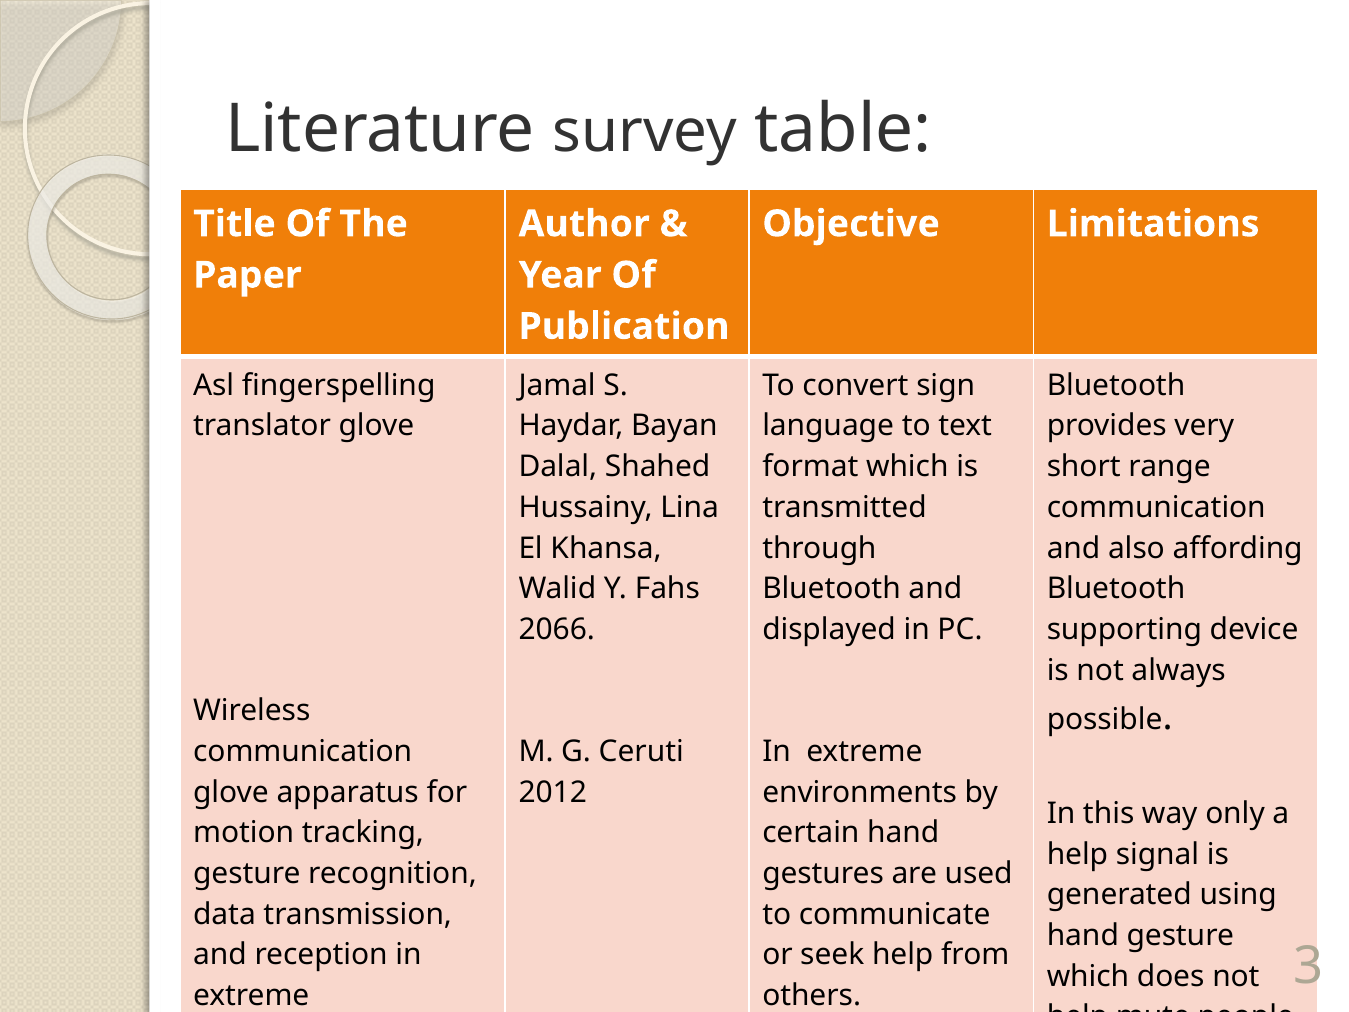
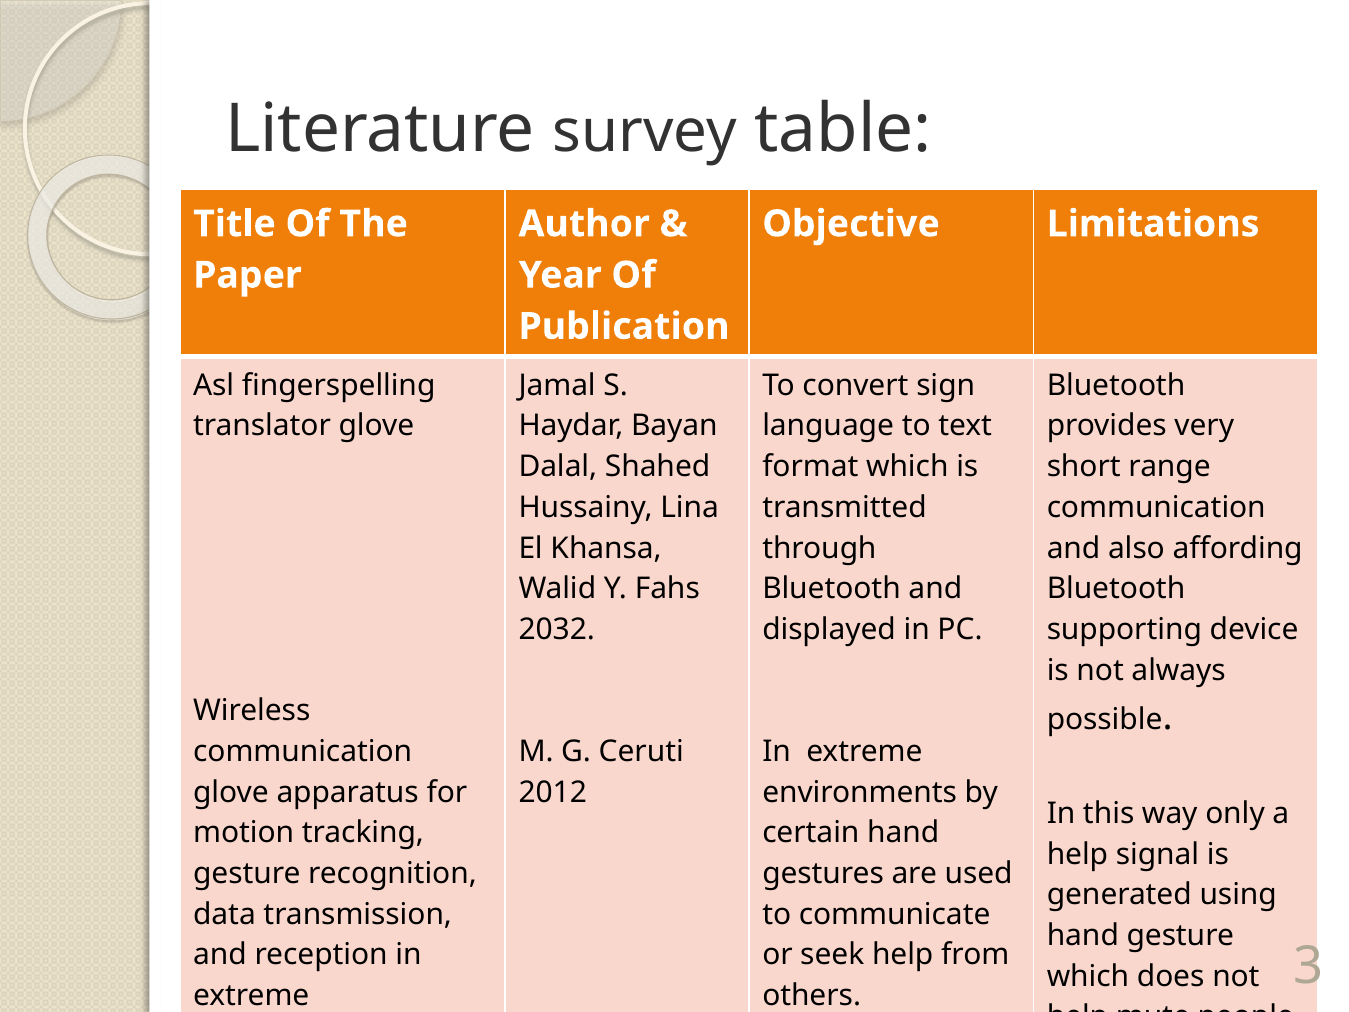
2066: 2066 -> 2032 (557, 629)
